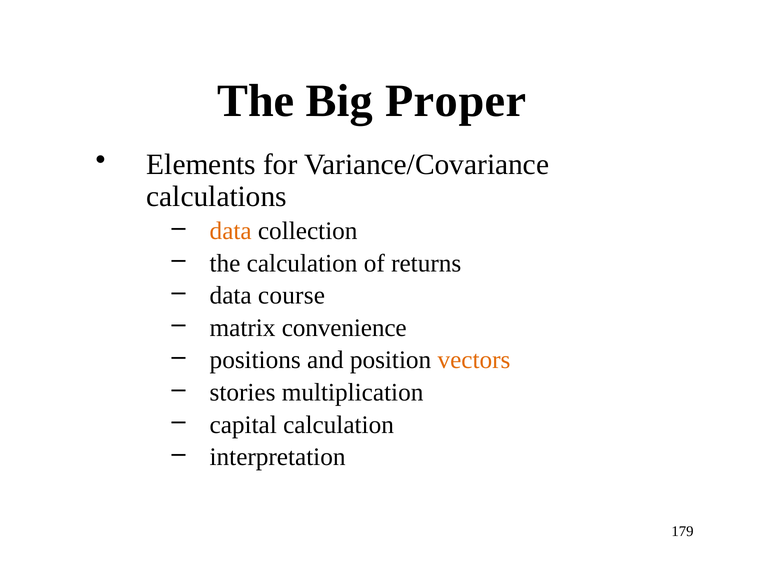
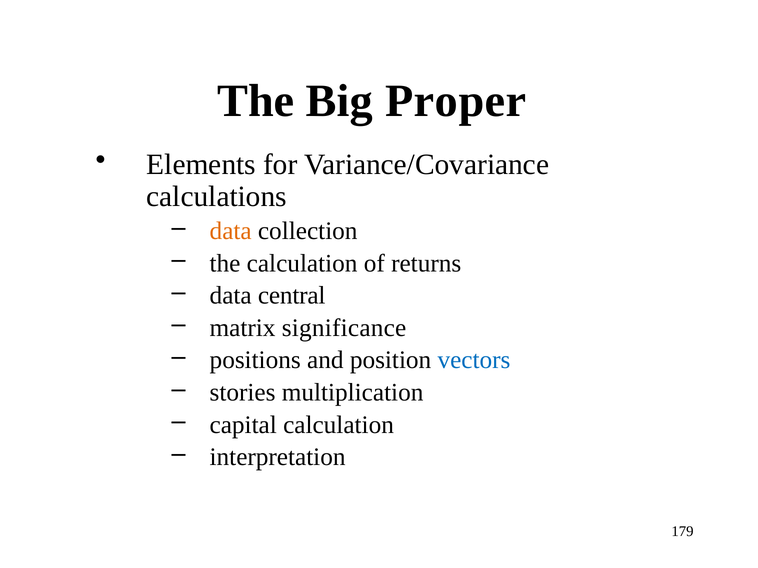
course: course -> central (292, 296)
convenience: convenience -> significance (344, 328)
vectors colour: orange -> blue (474, 360)
